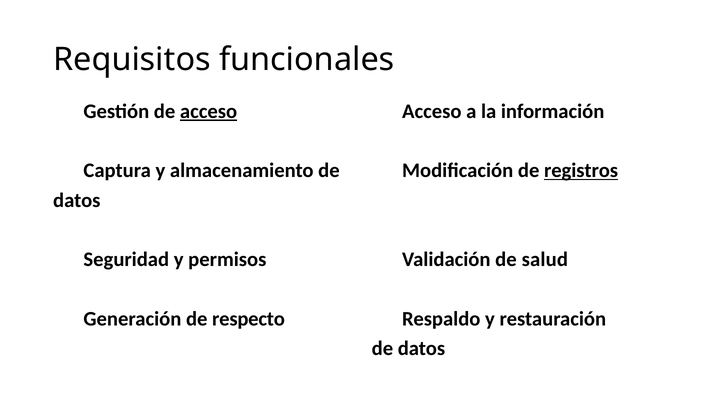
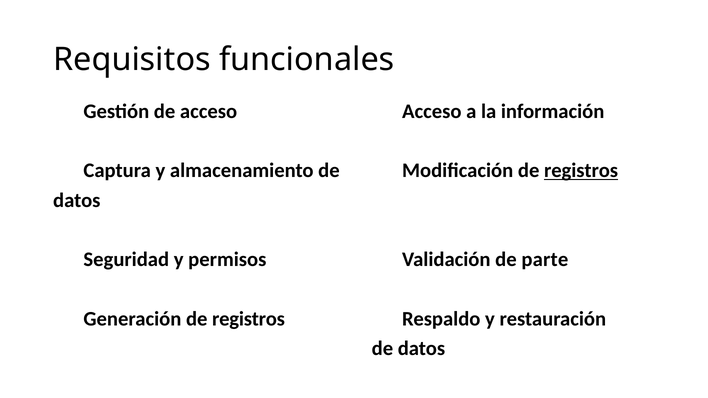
acceso underline: present -> none (209, 111)
salud: salud -> parte (545, 260)
respecto: respecto -> registros (248, 319)
